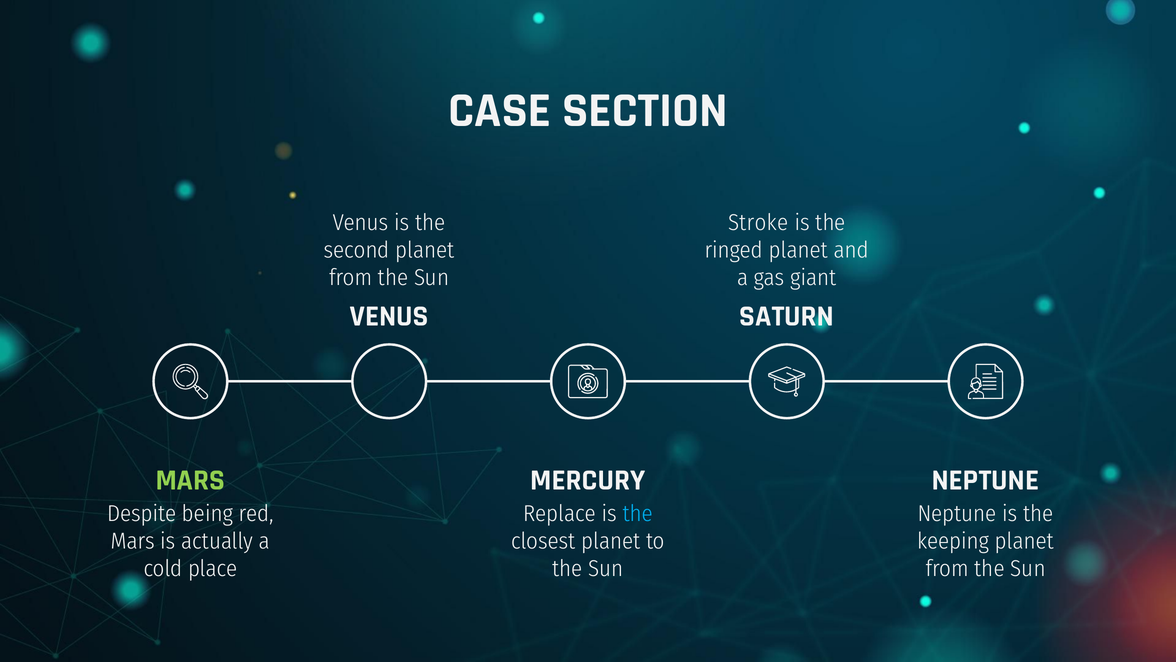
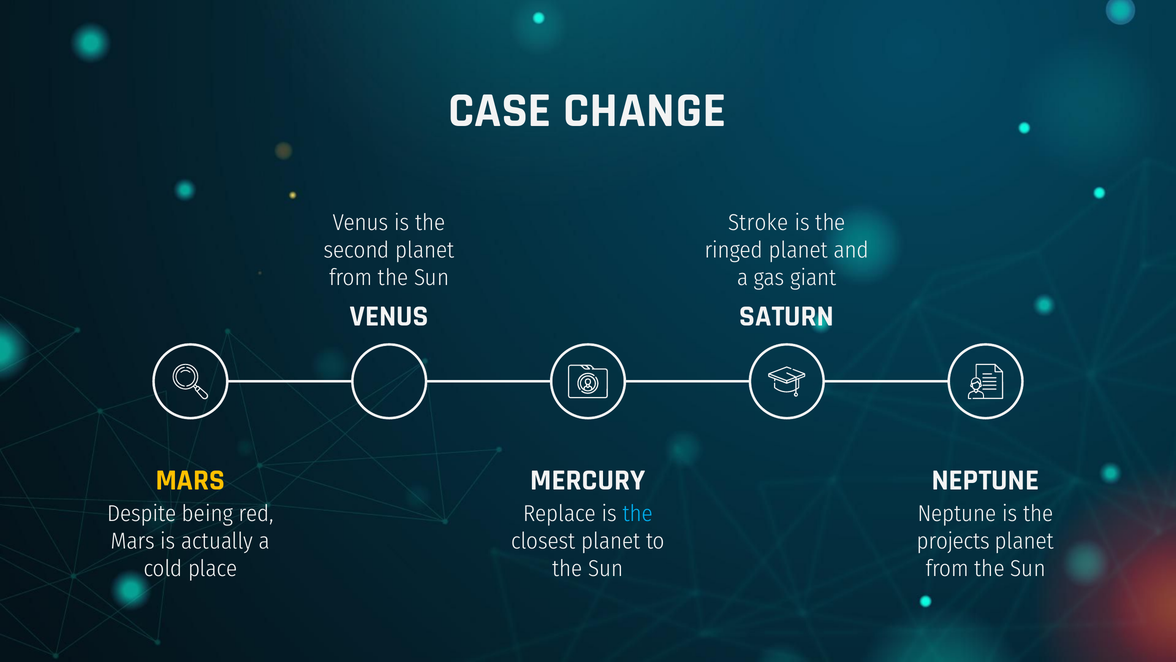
SECTION: SECTION -> CHANGE (645, 110)
MARS colour: light green -> yellow (190, 480)
keeping: keeping -> projects (953, 541)
